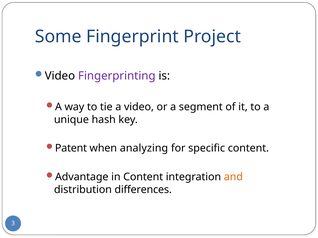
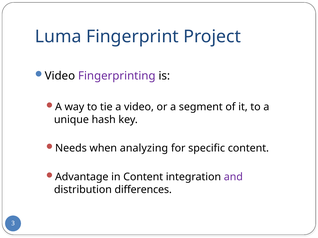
Some: Some -> Luma (58, 37)
Patent: Patent -> Needs (71, 149)
and colour: orange -> purple (233, 177)
